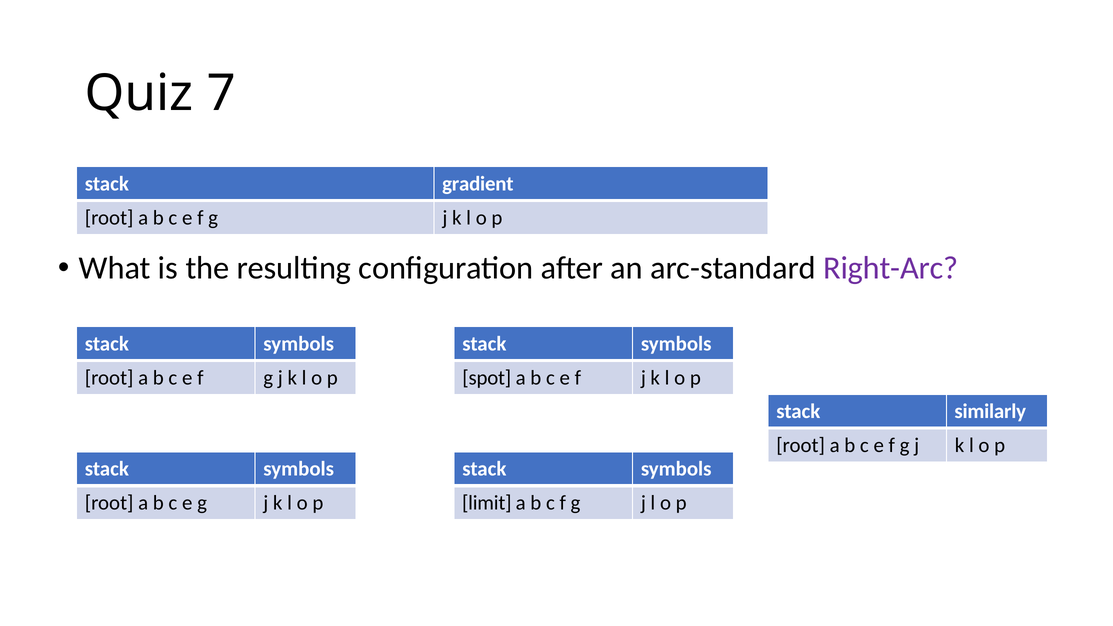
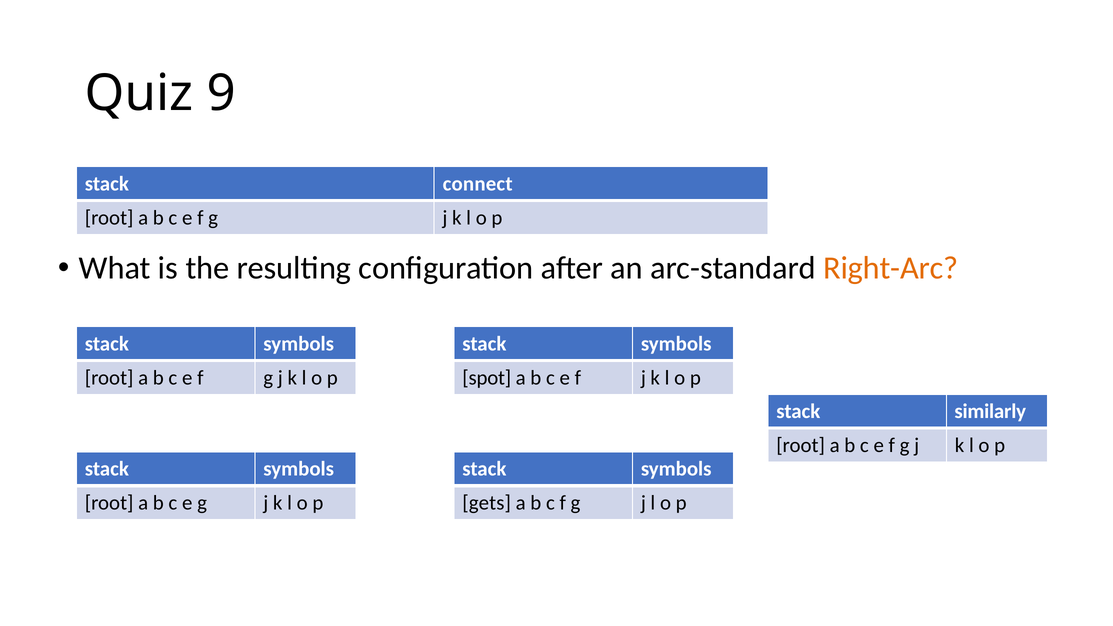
7: 7 -> 9 (221, 93)
gradient: gradient -> connect (478, 184)
Right-Arc colour: purple -> orange (891, 268)
limit: limit -> gets (487, 503)
